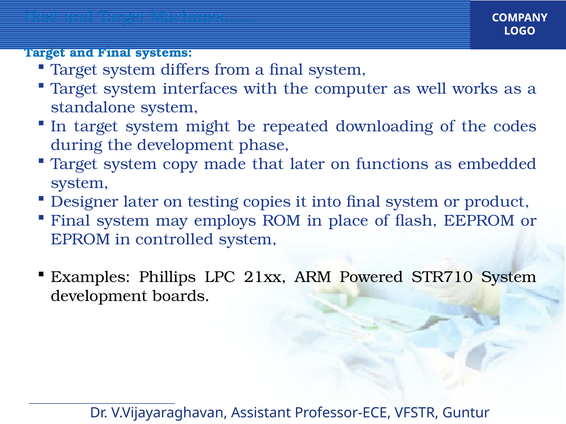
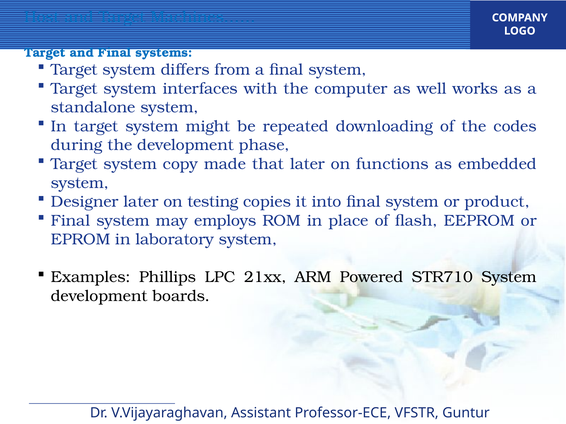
controlled: controlled -> laboratory (175, 240)
